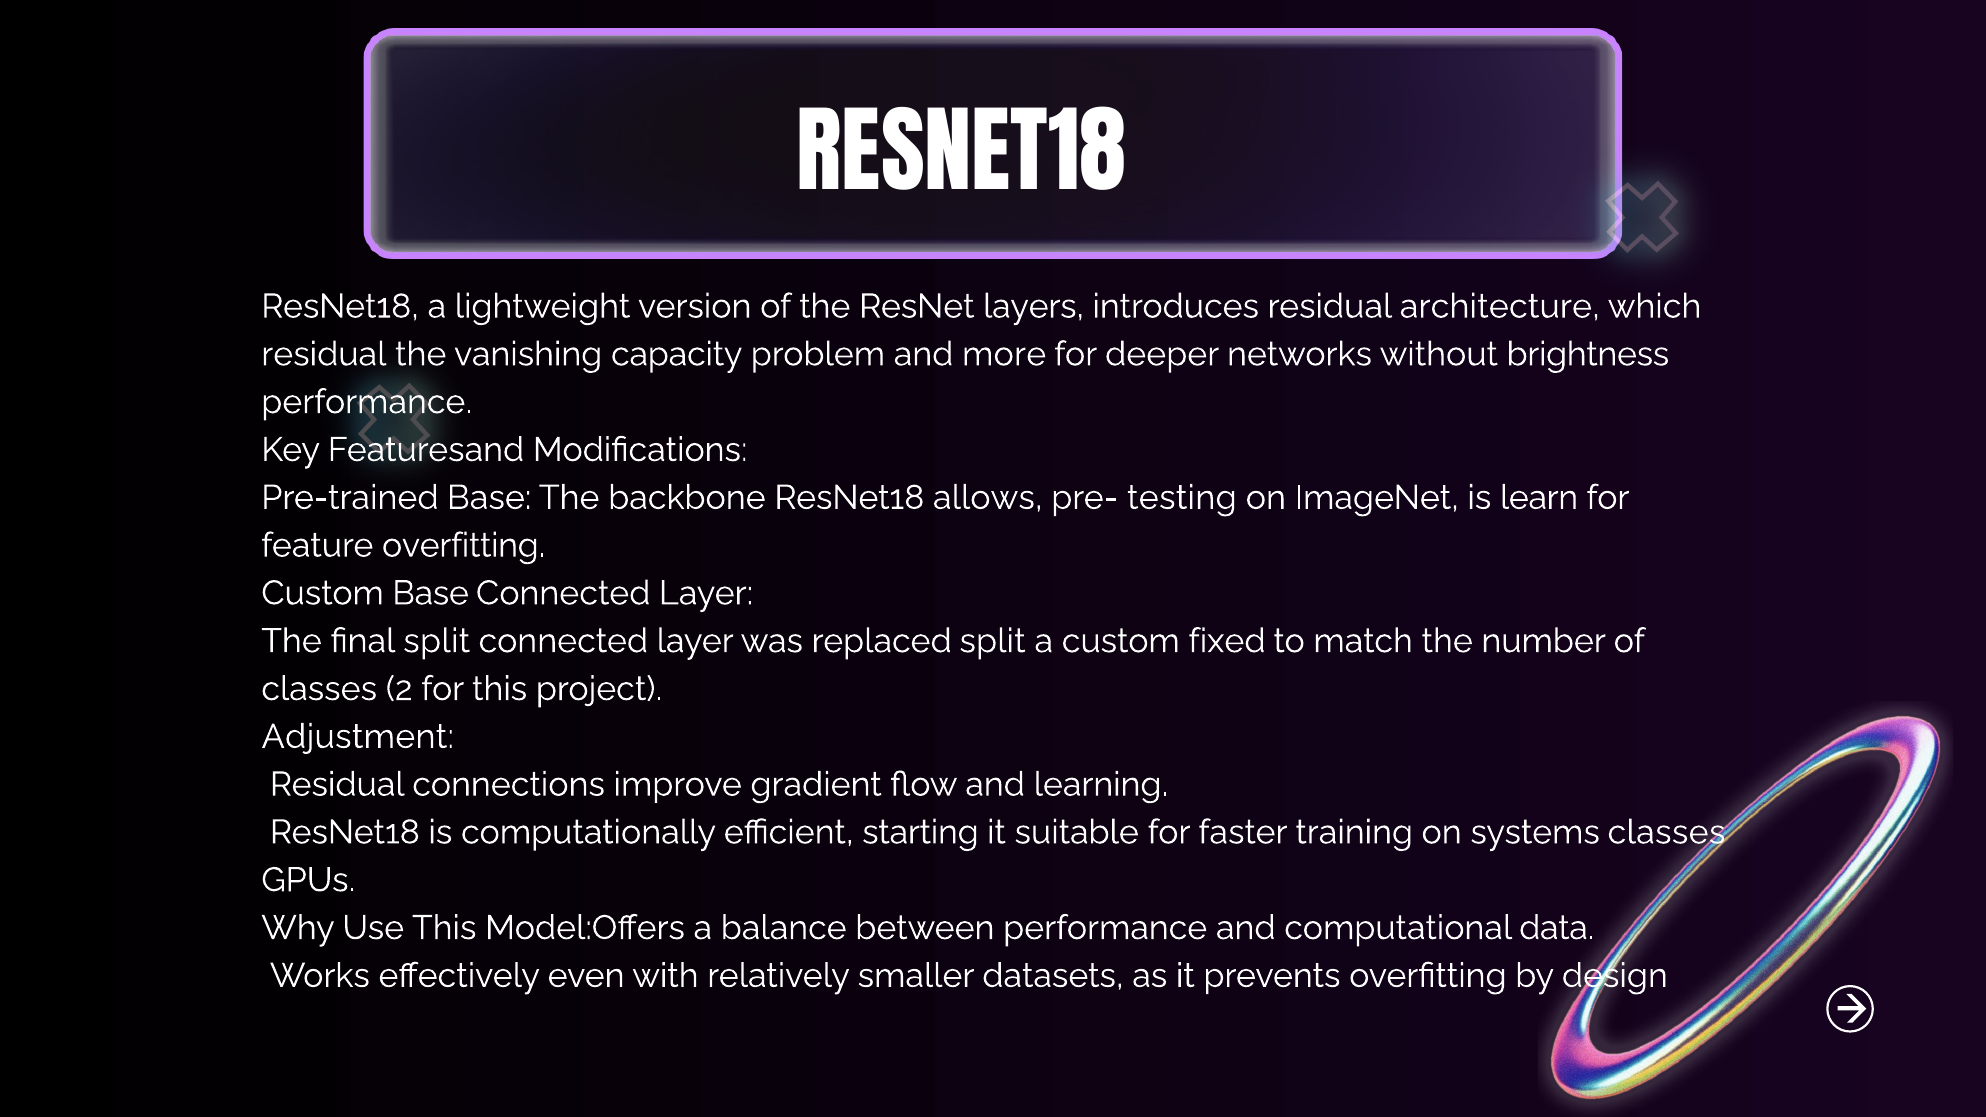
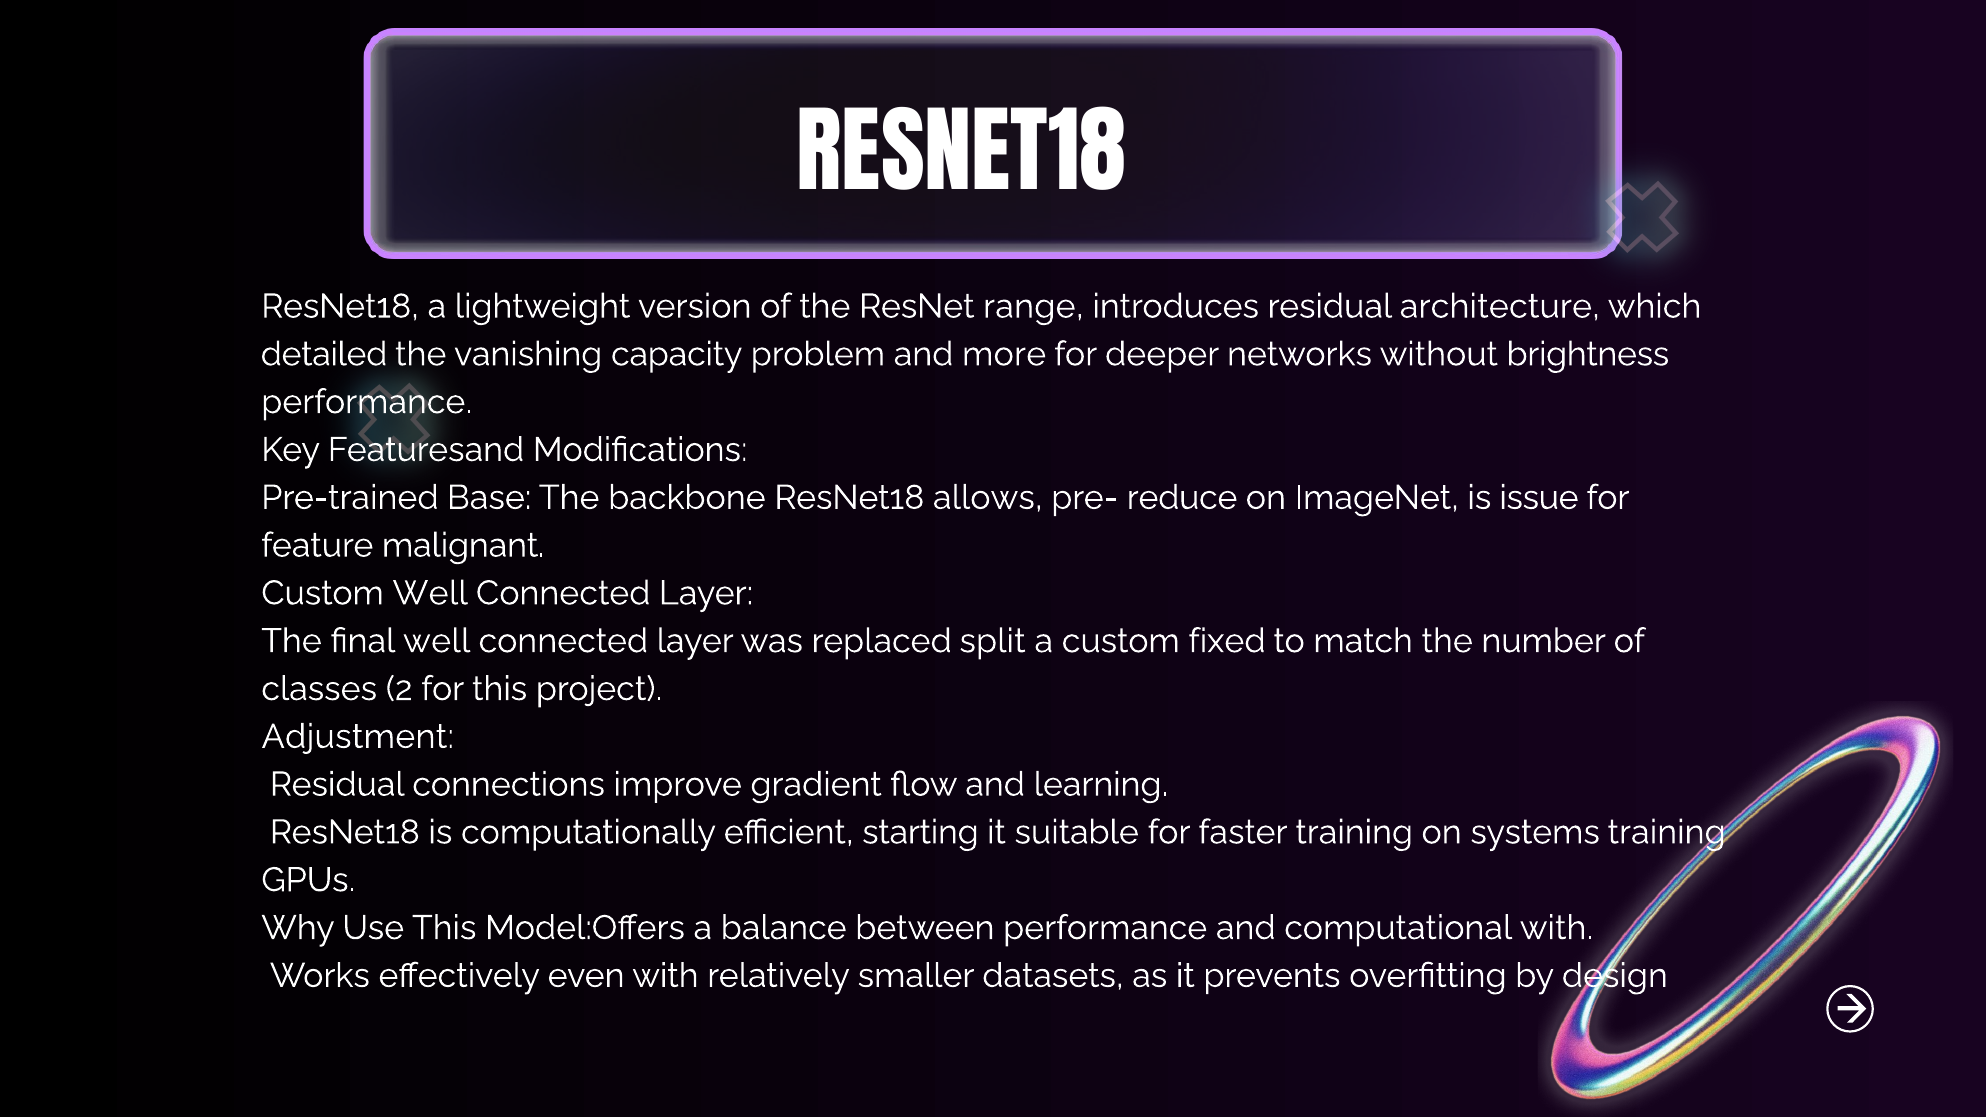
layers: layers -> range (1033, 306)
residual: residual -> detailed (324, 354)
testing: testing -> reduce (1182, 498)
learn: learn -> issue (1539, 498)
feature overfitting: overfitting -> malignant (463, 545)
Custom Base: Base -> Well (430, 593)
final split: split -> well (437, 641)
systems classes: classes -> training (1667, 832)
computational data: data -> with (1556, 928)
